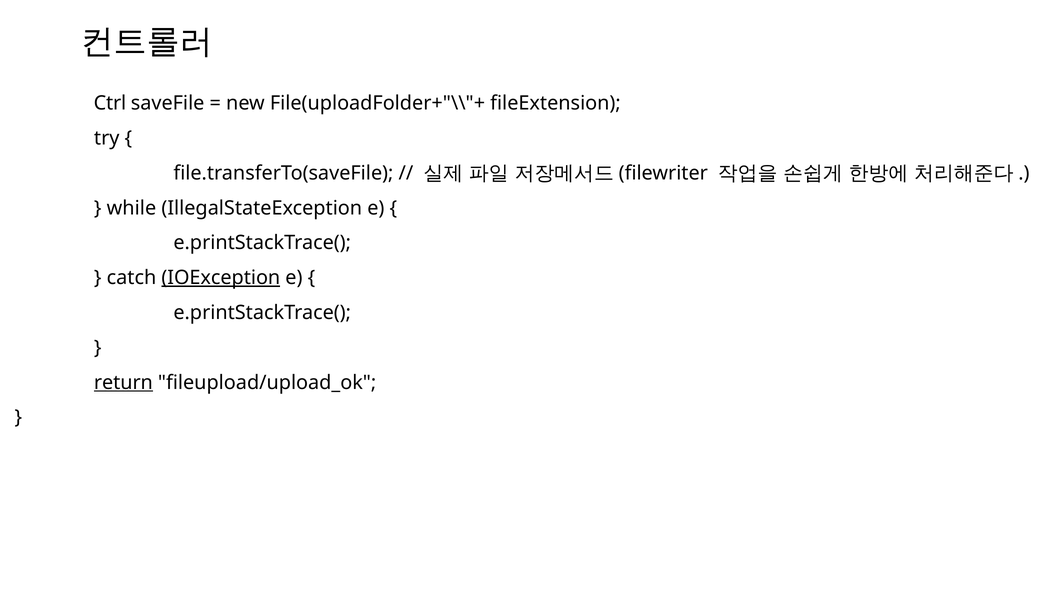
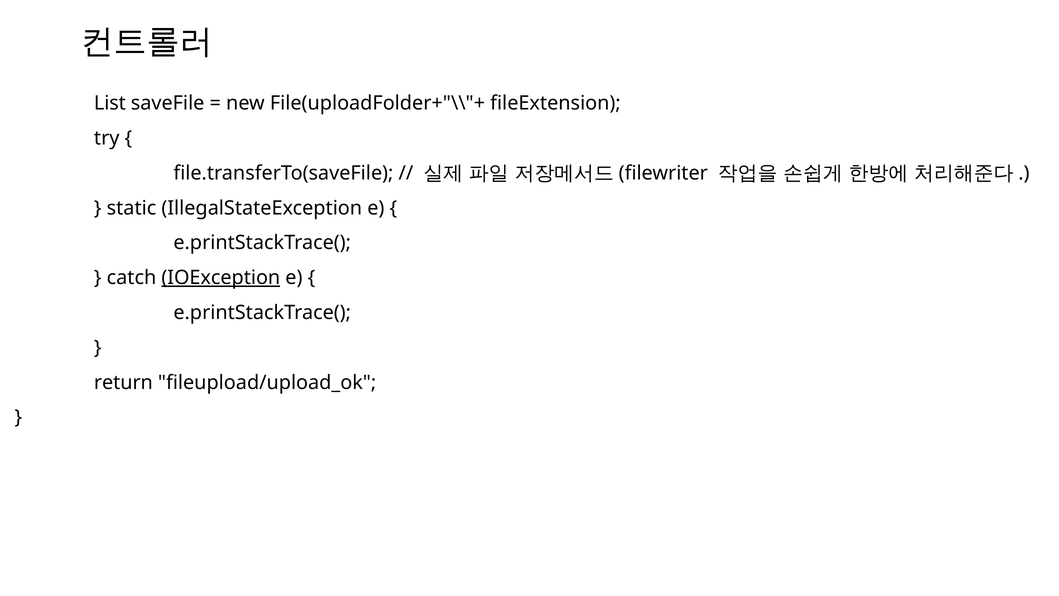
Ctrl: Ctrl -> List (110, 103)
while: while -> static (132, 208)
return underline: present -> none (123, 382)
